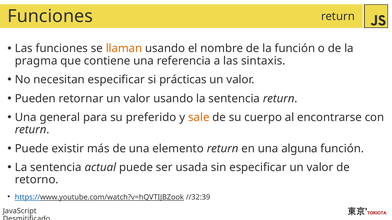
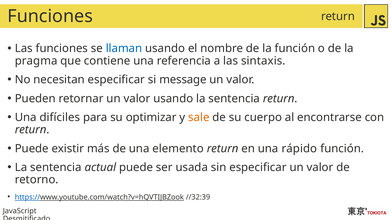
llaman colour: orange -> blue (124, 49)
prácticas: prácticas -> message (183, 80)
general: general -> difíciles (60, 118)
preferido: preferido -> optimizar (151, 118)
alguna: alguna -> rápido (299, 149)
